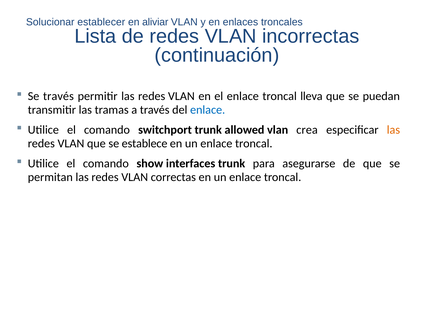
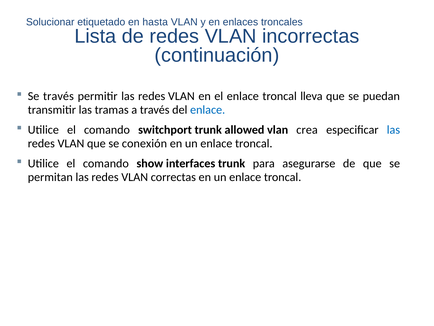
establecer: establecer -> etiquetado (101, 22)
aliviar: aliviar -> hasta (155, 22)
las colour: orange -> blue (393, 130)
establece: establece -> conexión (144, 143)
